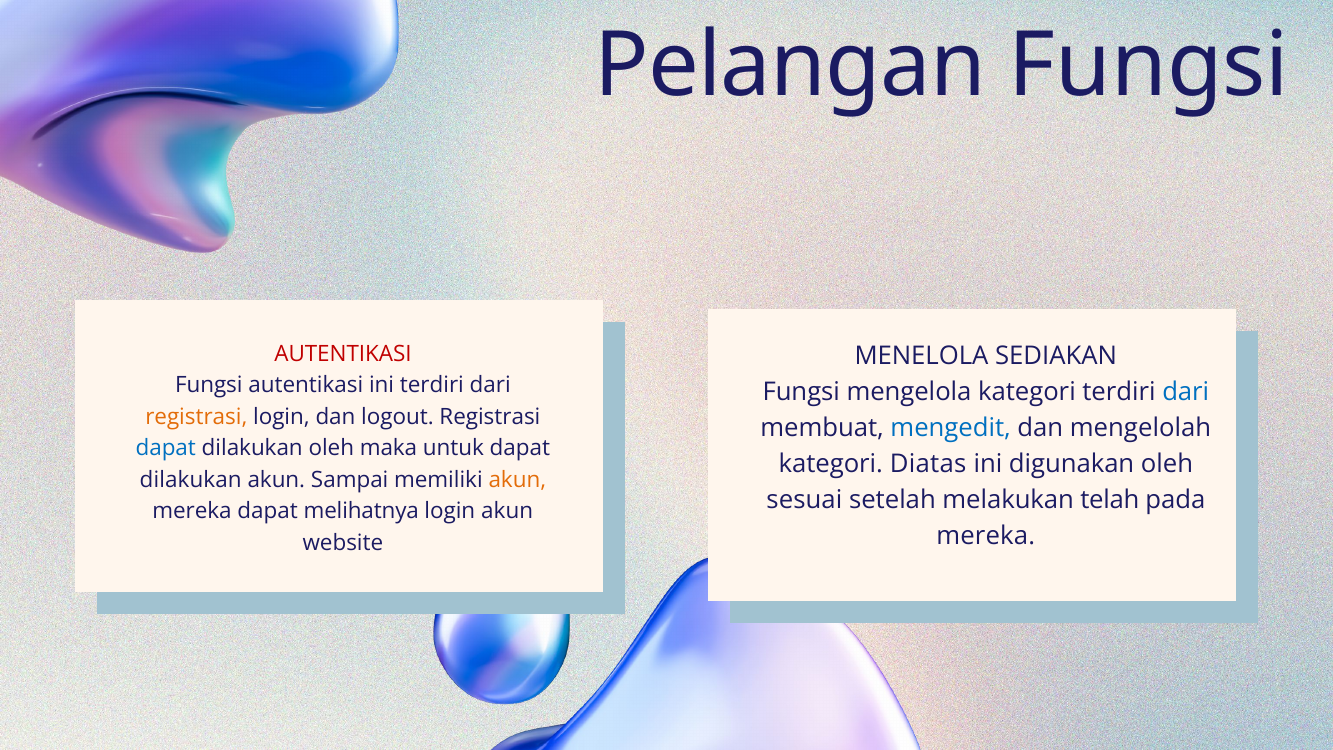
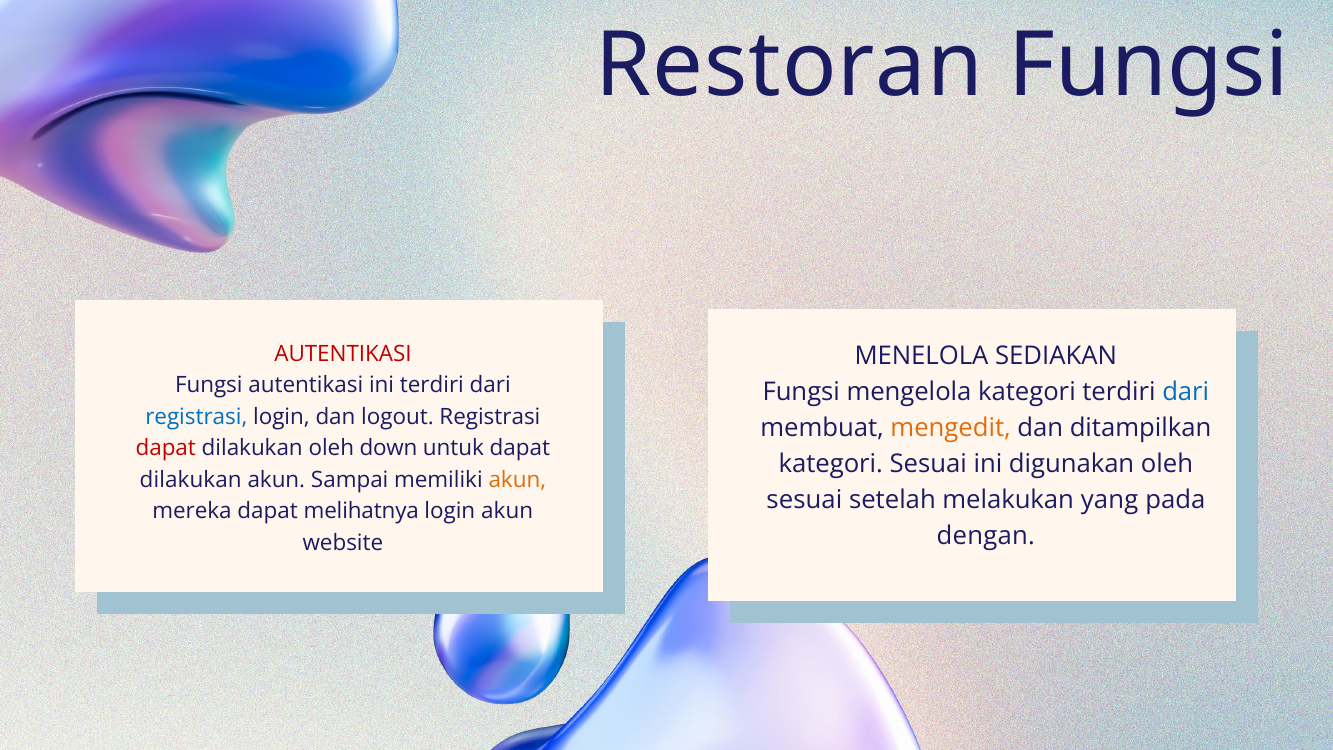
Pelangan: Pelangan -> Restoran (789, 65)
registrasi colour: orange -> blue (196, 417)
mengedit colour: blue -> orange (951, 428)
mengelolah: mengelolah -> ditampilkan (1141, 428)
dapat colour: blue -> red (166, 448)
maka: maka -> down (389, 448)
kategori Diatas: Diatas -> Sesuai (928, 464)
telah: telah -> yang (1110, 500)
mereka: mereka -> dengan (986, 536)
